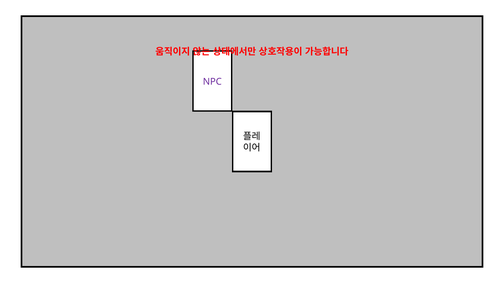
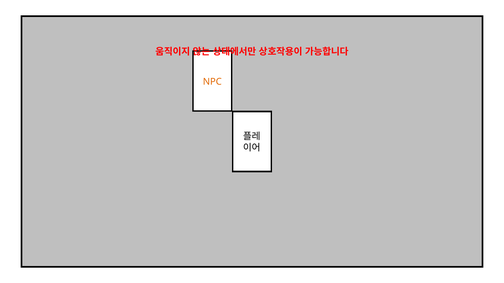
NPC colour: purple -> orange (212, 82)
